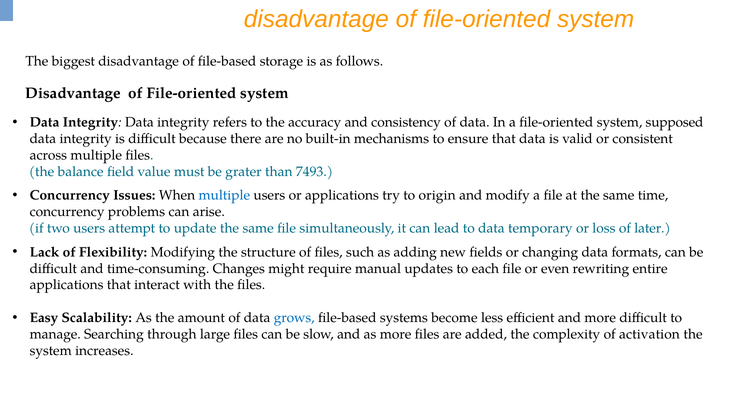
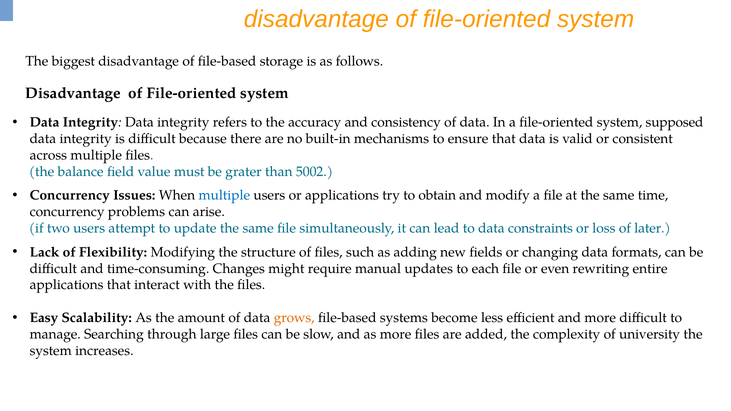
7493: 7493 -> 5002 (314, 172)
origin: origin -> obtain (437, 196)
temporary: temporary -> constraints (540, 228)
grows colour: blue -> orange (294, 318)
activation: activation -> university (650, 334)
